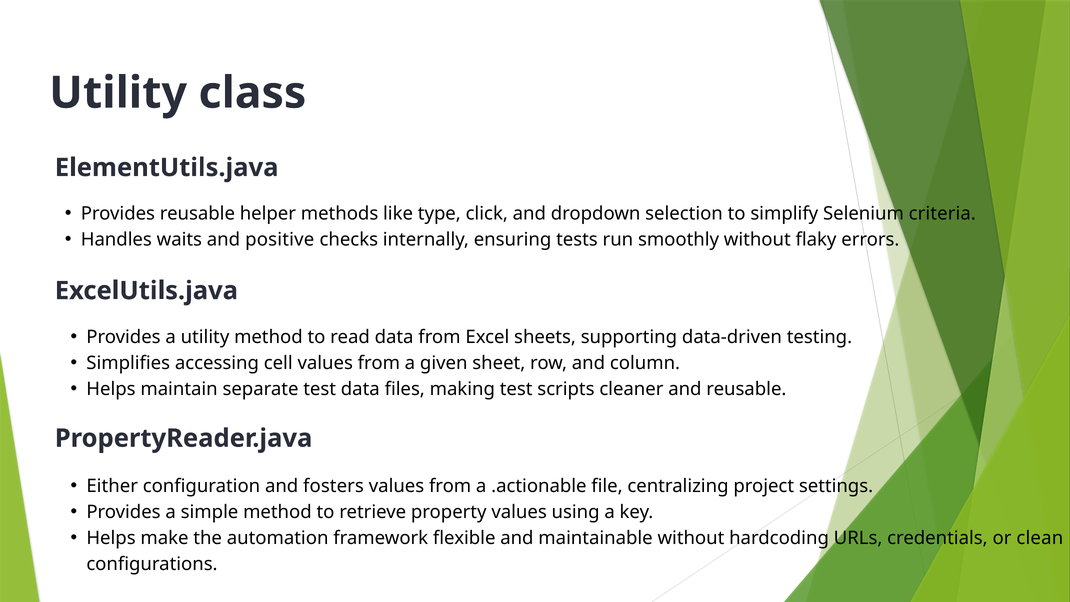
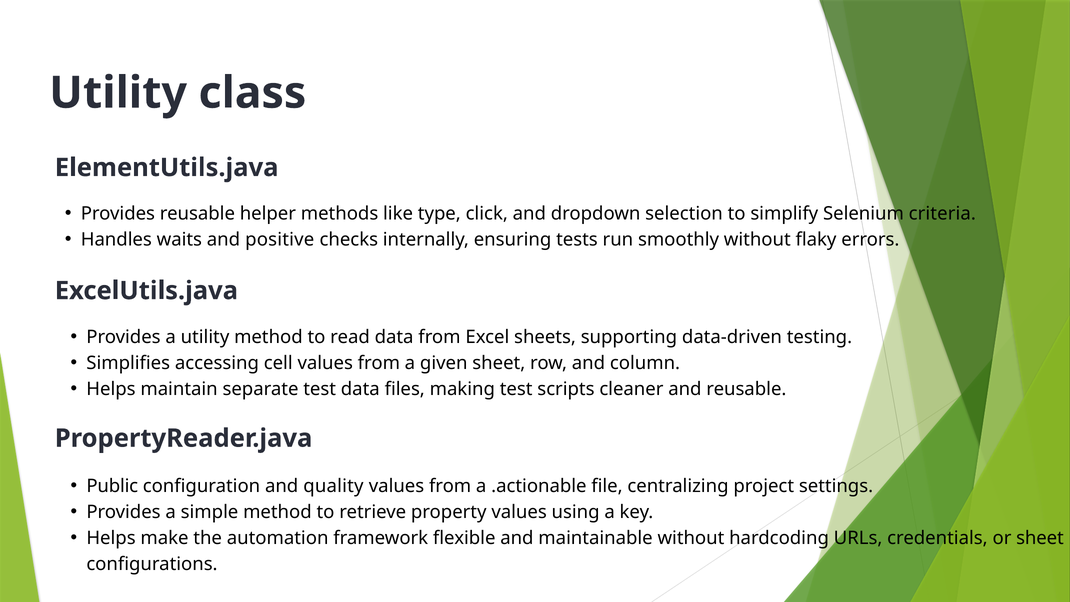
Either: Either -> Public (112, 486)
fosters: fosters -> quality (333, 486)
or clean: clean -> sheet (1040, 538)
